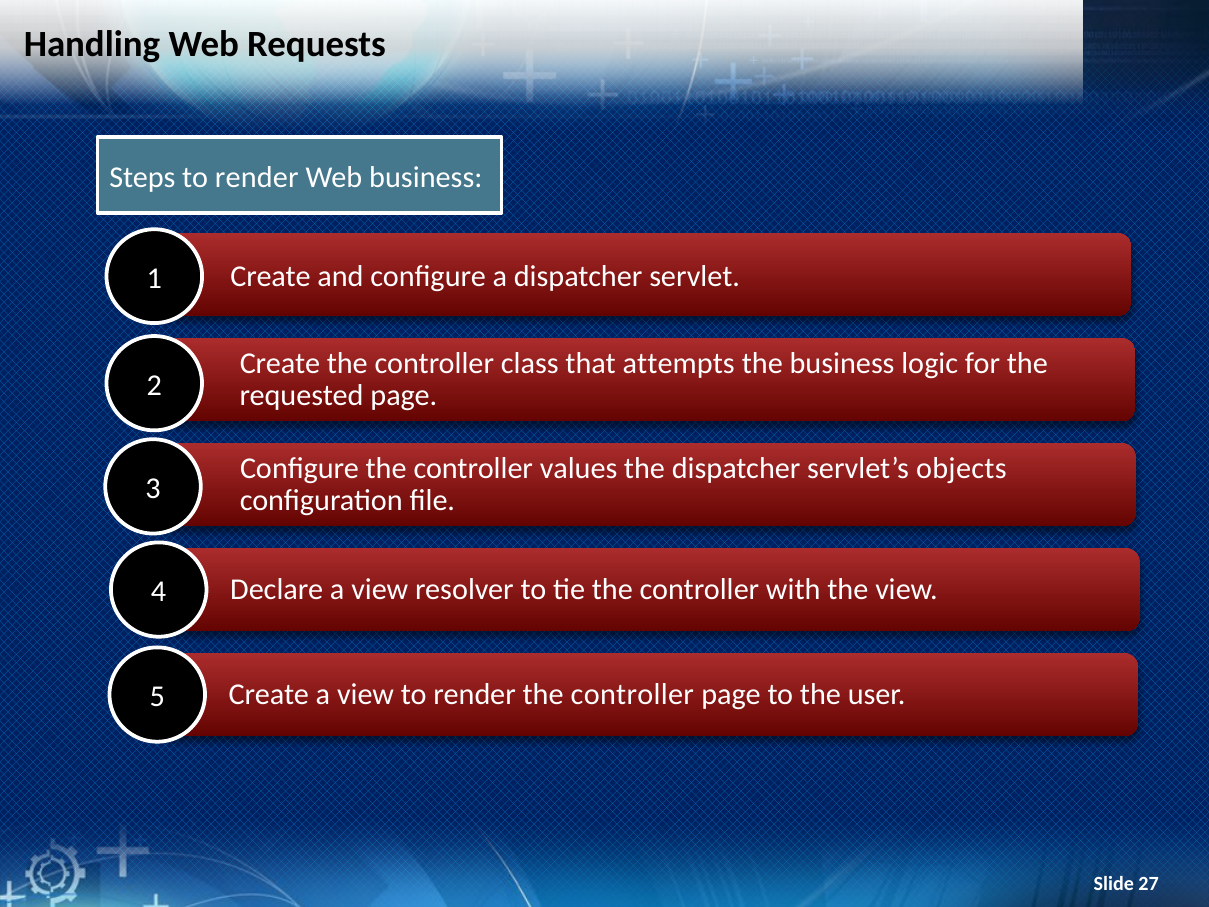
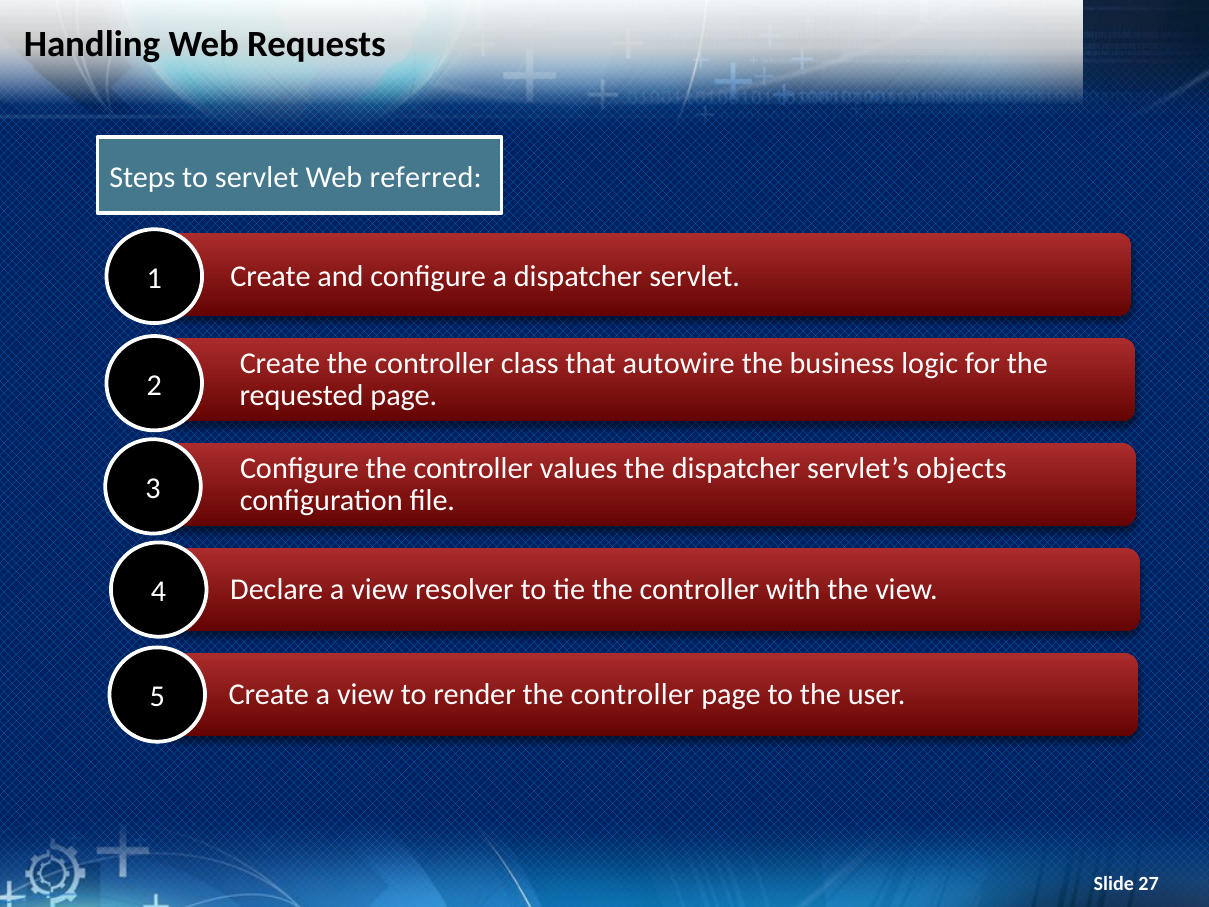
Steps to render: render -> servlet (257, 177)
Web business: business -> referred (426, 177)
attempts: attempts -> autowire (679, 363)
